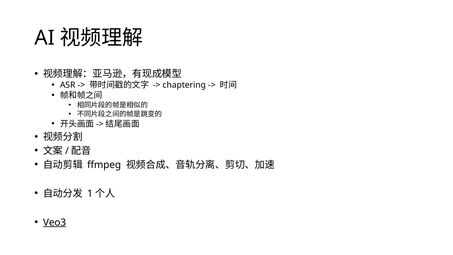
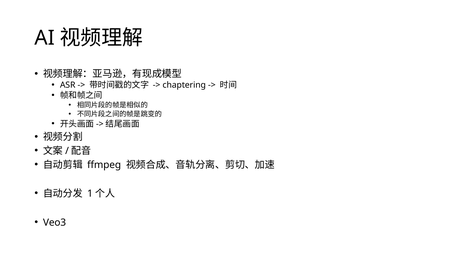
Veo3 underline: present -> none (55, 222)
